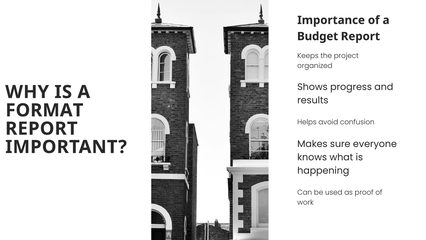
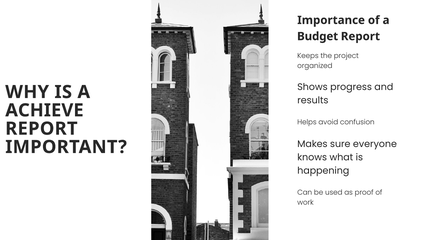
FORMAT: FORMAT -> ACHIEVE (44, 110)
